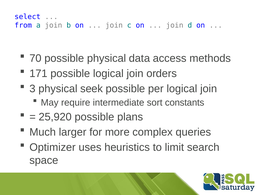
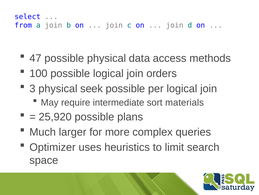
70: 70 -> 47 (36, 58)
171: 171 -> 100 (39, 73)
constants: constants -> materials (185, 102)
